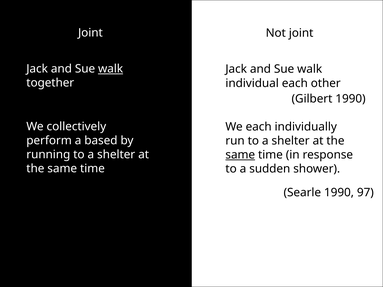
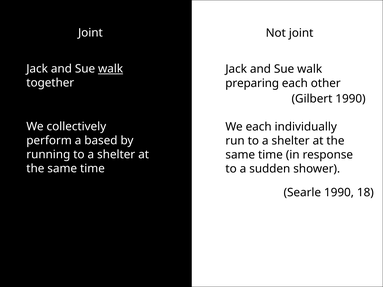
individual: individual -> preparing (252, 83)
same underline: present -> none (240, 155)
97: 97 -> 18 (365, 193)
